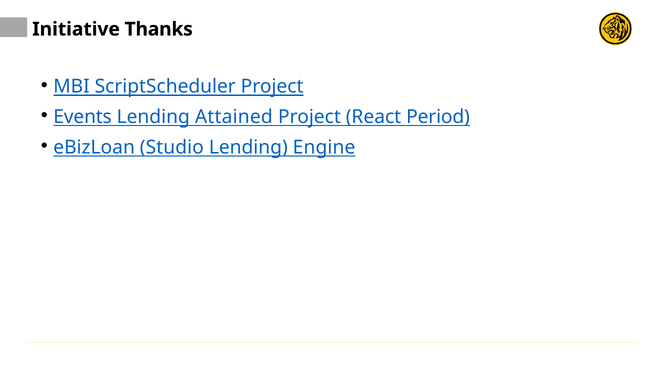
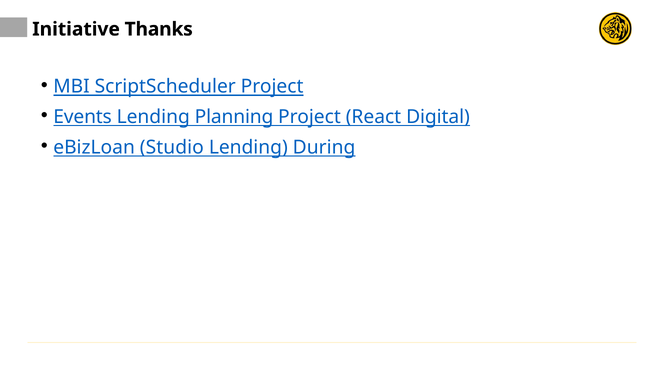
Attained: Attained -> Planning (234, 117)
Period: Period -> Digital (438, 117)
Engine: Engine -> During (324, 147)
